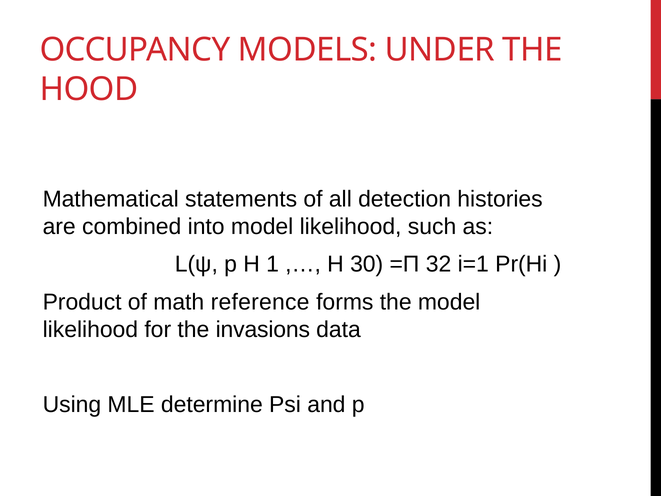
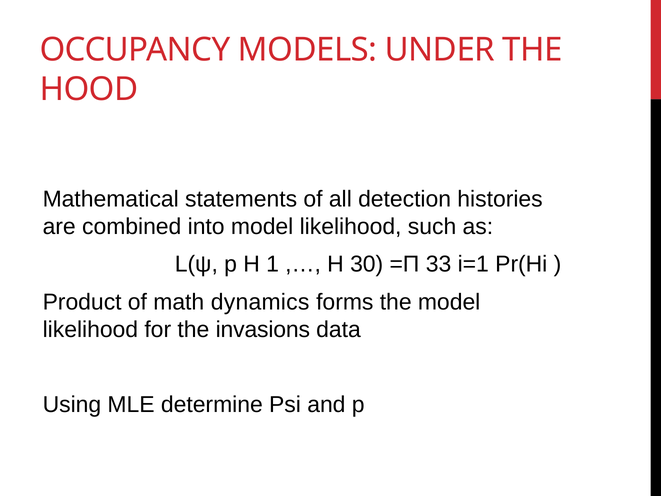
32: 32 -> 33 (439, 264)
reference: reference -> dynamics (260, 302)
